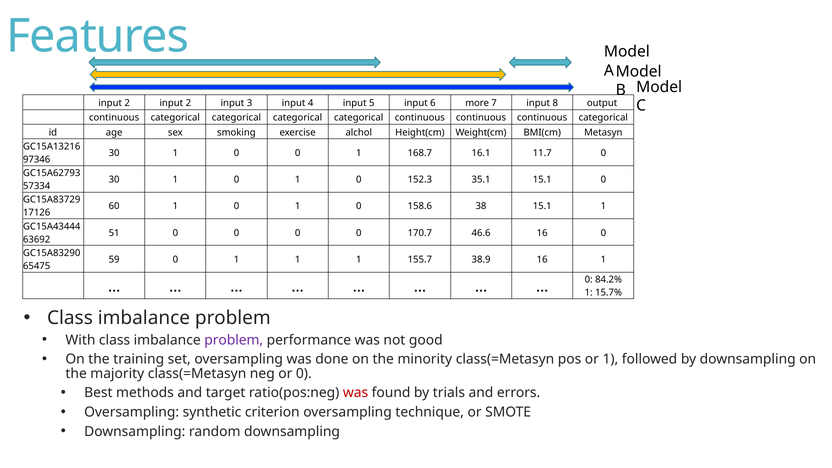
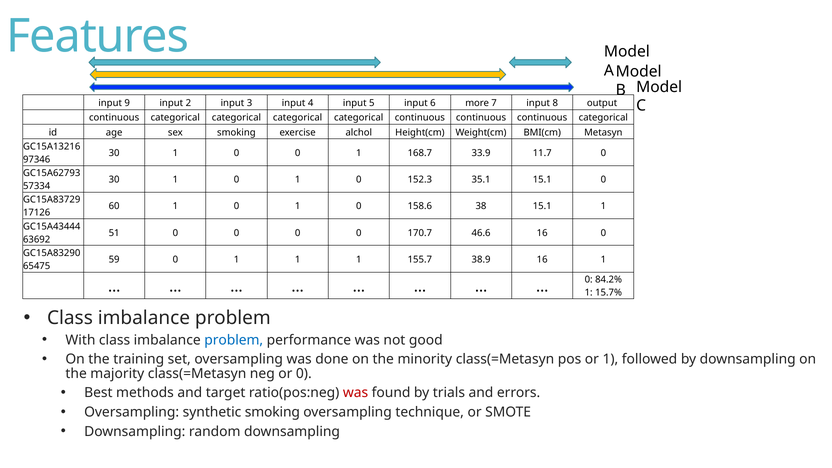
2: 2 -> 9 (127, 103)
16.1: 16.1 -> 33.9 (481, 153)
problem colour: purple -> blue (234, 340)
synthetic criterion: criterion -> smoking (272, 412)
